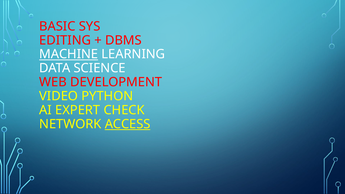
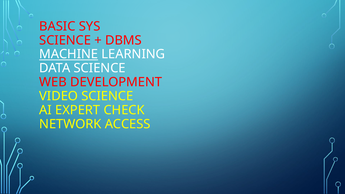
EDITING: EDITING -> SCIENCE (65, 40)
VIDEO PYTHON: PYTHON -> SCIENCE (107, 96)
ACCESS underline: present -> none (128, 124)
